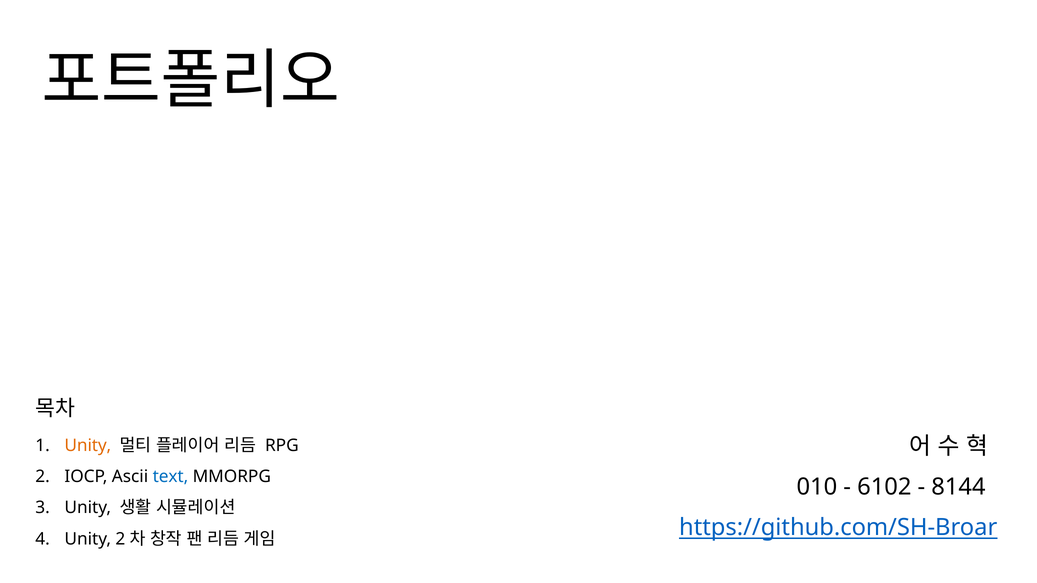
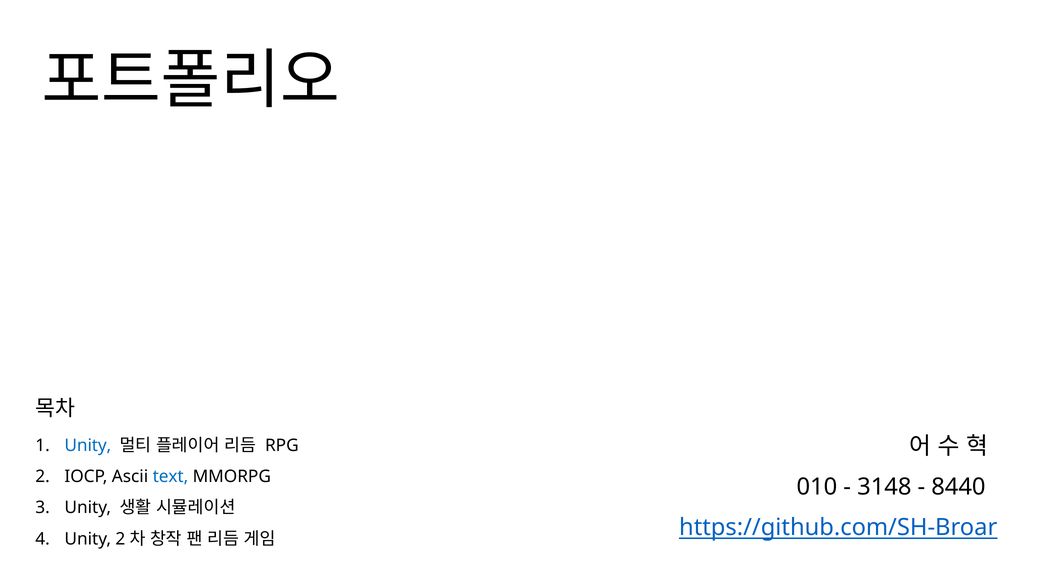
Unity colour: orange -> blue (88, 446)
6102: 6102 -> 3148 (884, 487)
8144: 8144 -> 8440 (958, 487)
